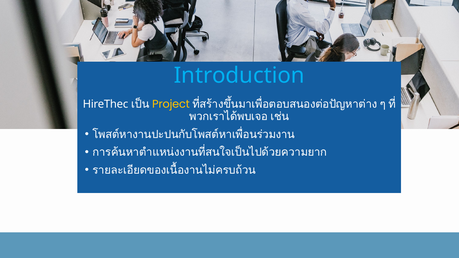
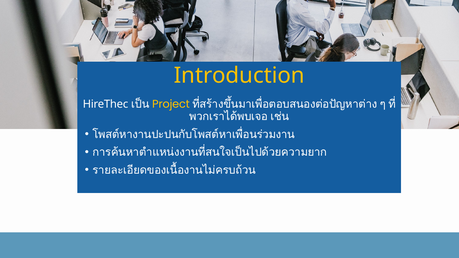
Introduction colour: light blue -> yellow (239, 75)
